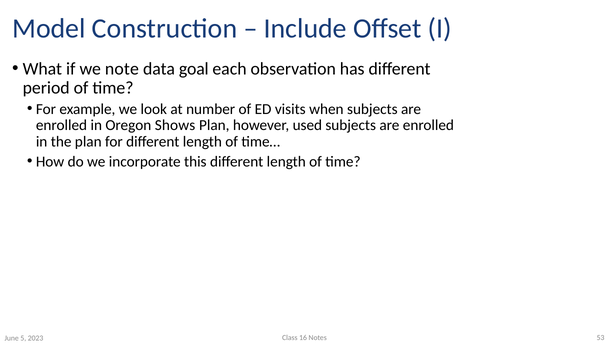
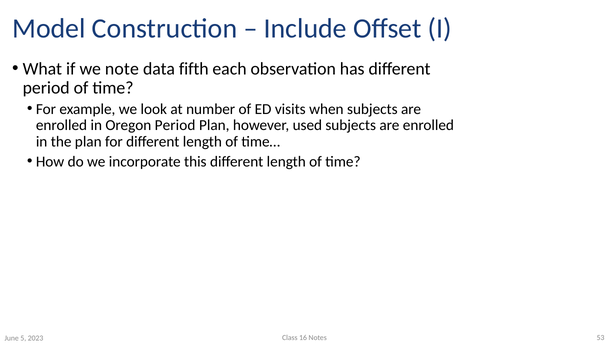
goal: goal -> fifth (194, 69)
Oregon Shows: Shows -> Period (175, 125)
